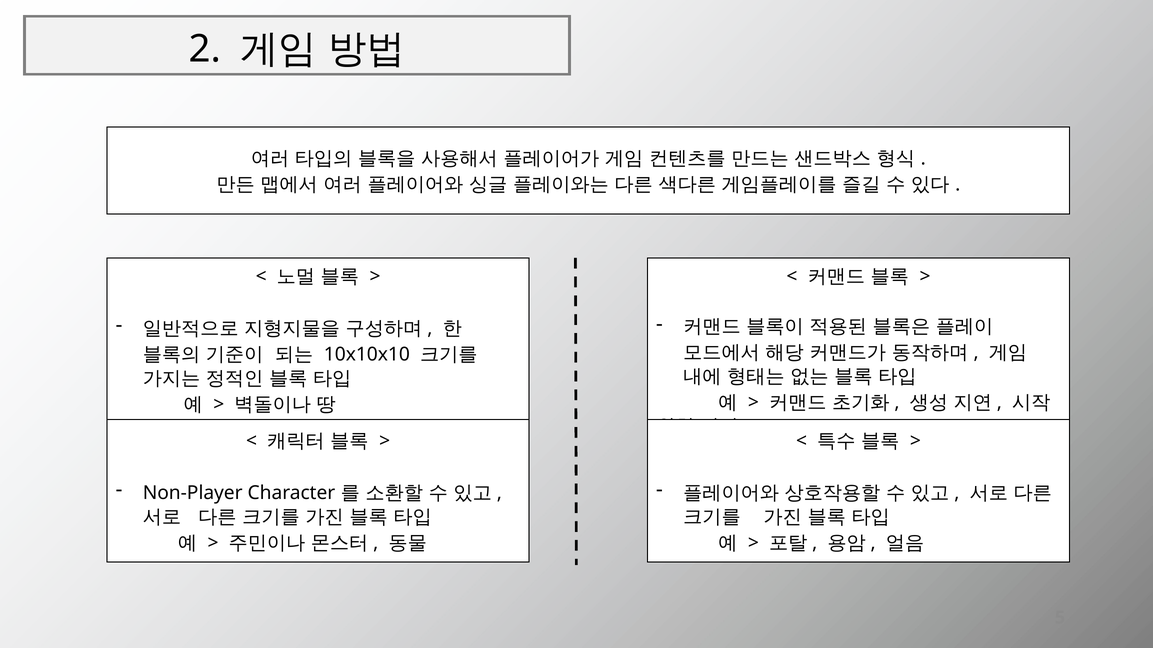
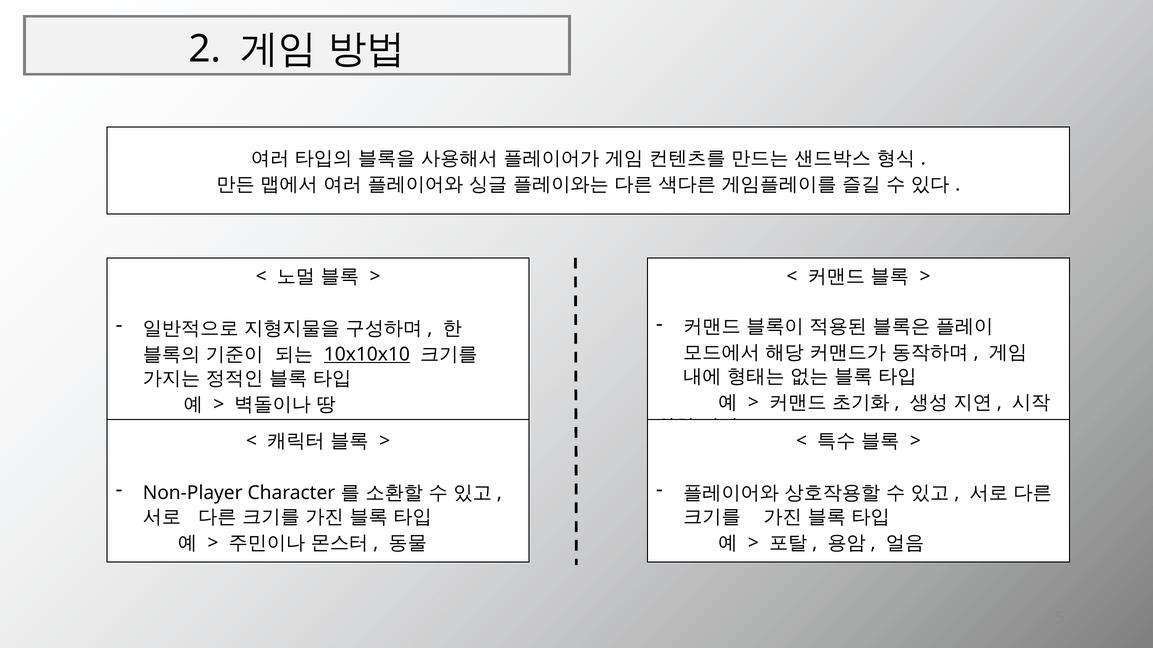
10x10x10 underline: none -> present (367, 355)
